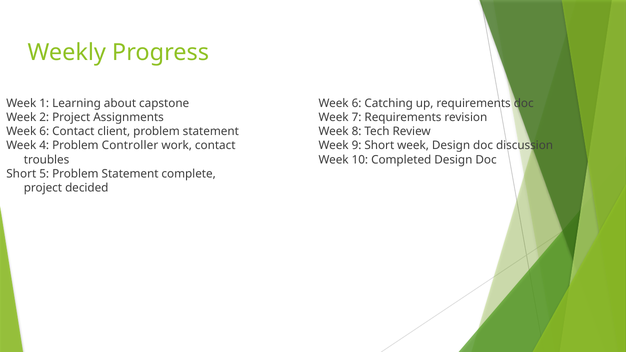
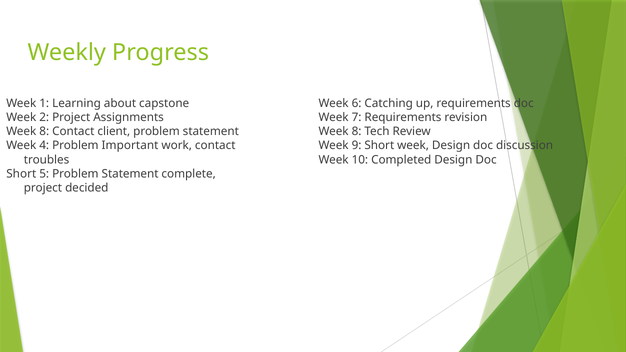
6: 6 -> 8 (44, 132)
Controller: Controller -> Important (130, 146)
